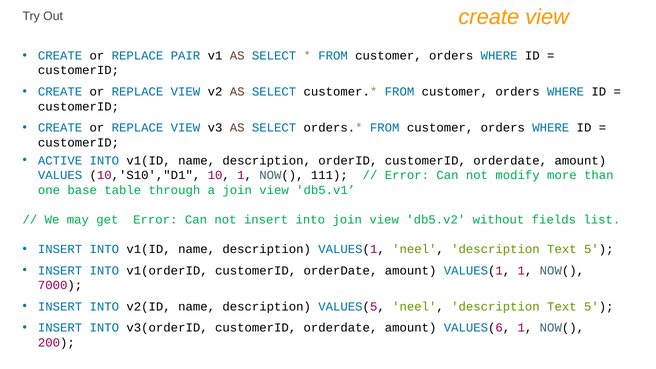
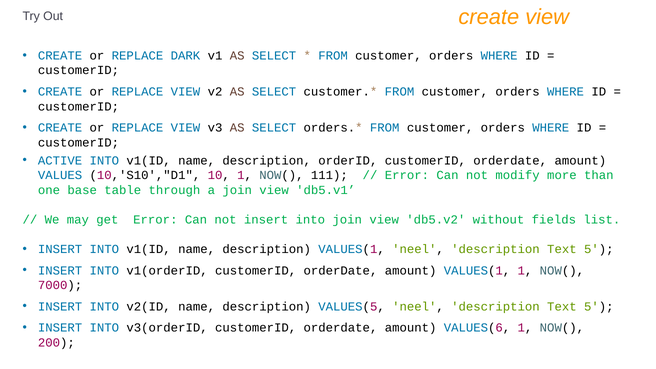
PAIR: PAIR -> DARK (185, 56)
